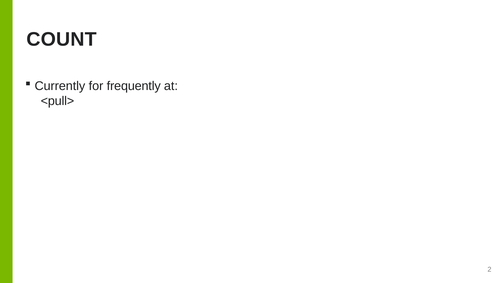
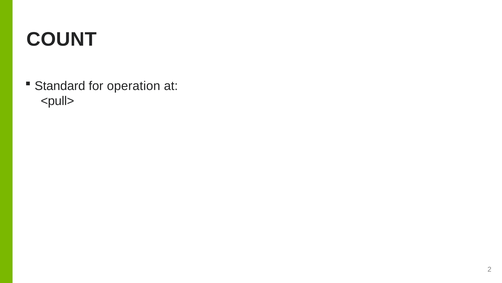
Currently: Currently -> Standard (60, 86)
frequently: frequently -> operation (134, 86)
